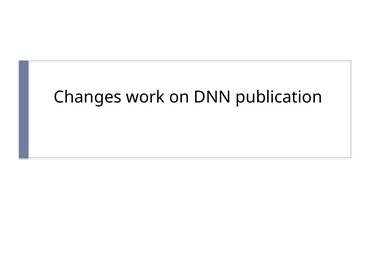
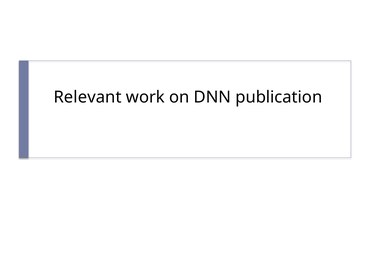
Changes: Changes -> Relevant (88, 97)
